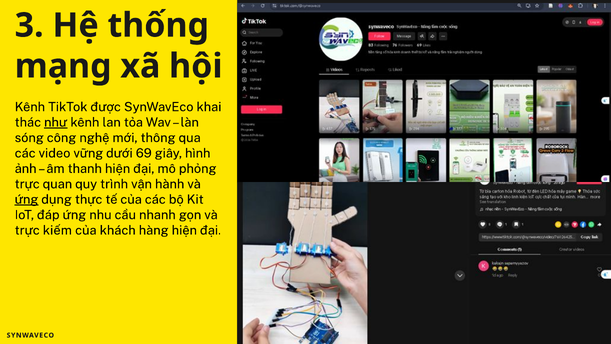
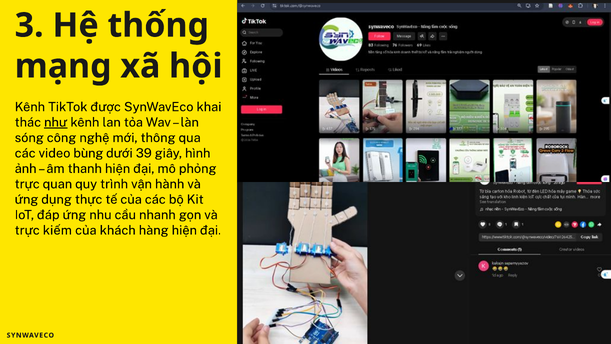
vững: vững -> bùng (88, 153)
69: 69 -> 39 (144, 153)
ứng underline: present -> none (27, 199)
